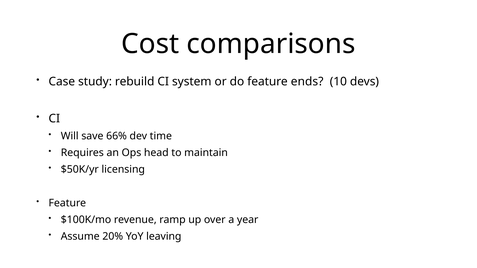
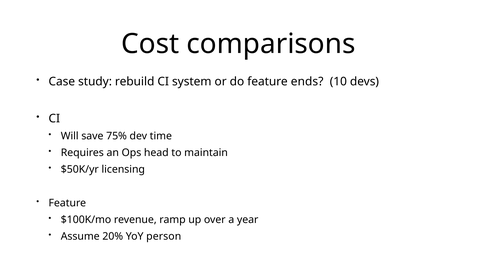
66%: 66% -> 75% (117, 136)
leaving: leaving -> person (164, 237)
